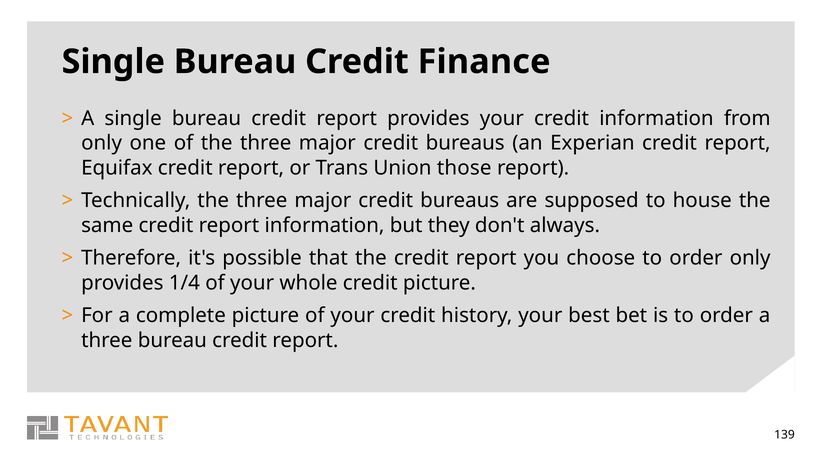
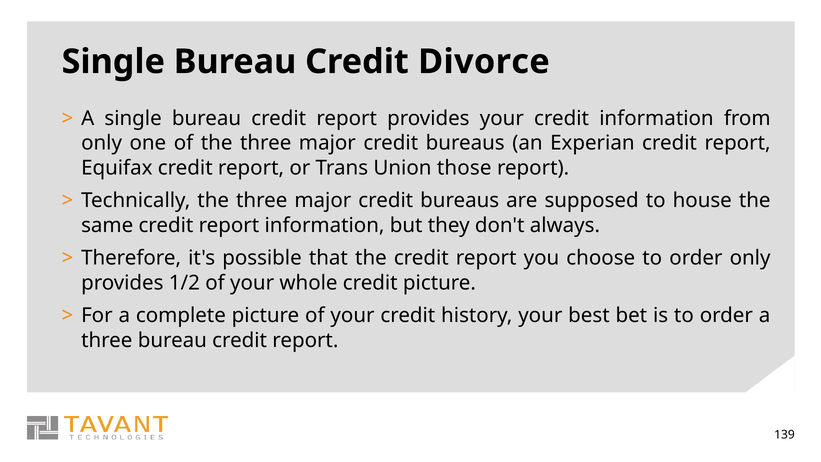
Finance: Finance -> Divorce (484, 62)
1/4: 1/4 -> 1/2 (184, 283)
